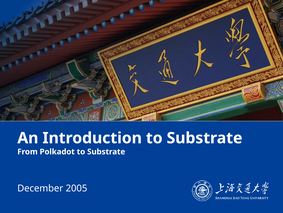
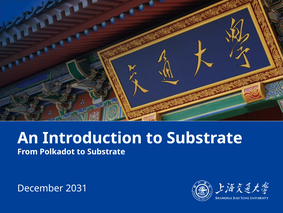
2005: 2005 -> 2031 (76, 188)
